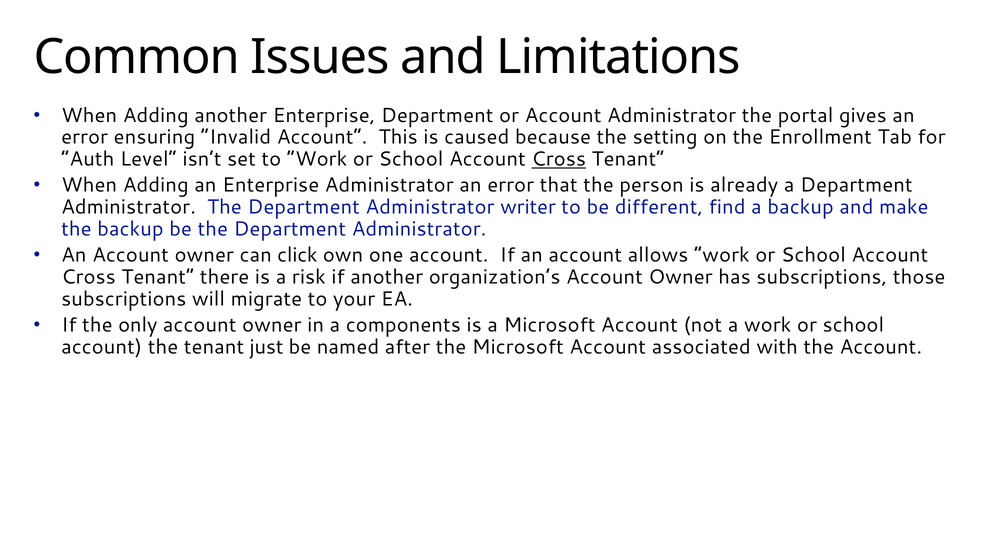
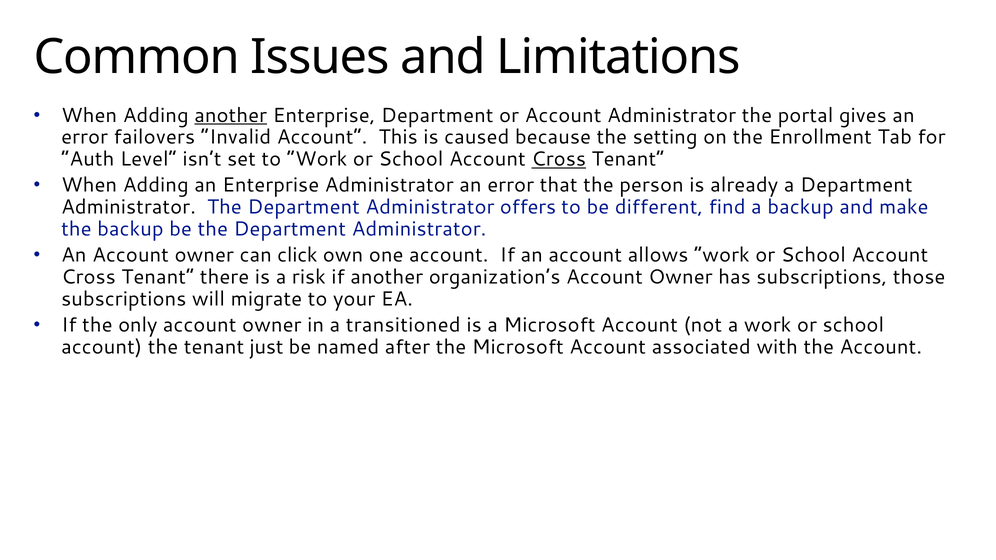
another underline: none -> present (231, 115)
ensuring: ensuring -> failovers (154, 137)
writer: writer -> offers (528, 207)
components: components -> transitioned (403, 325)
